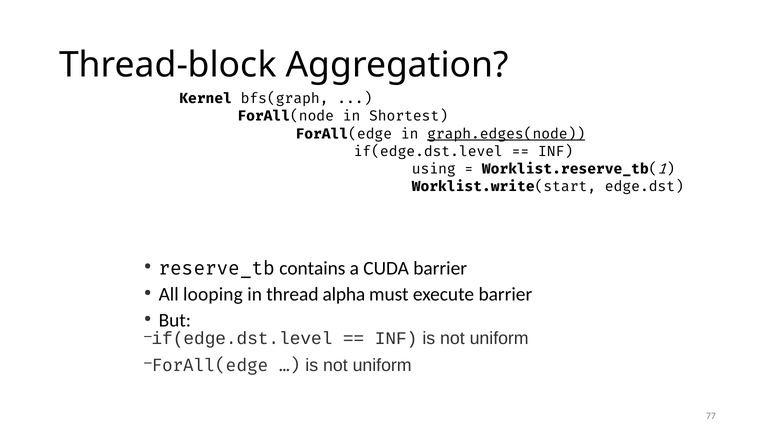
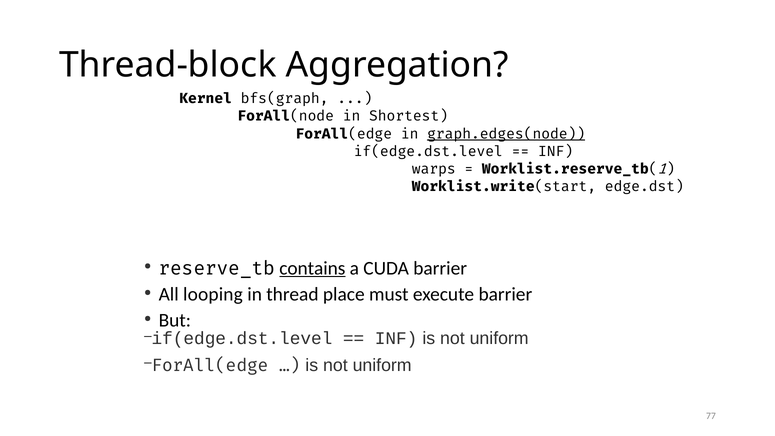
using: using -> warps (434, 169)
contains underline: none -> present (312, 268)
alpha: alpha -> place (344, 294)
